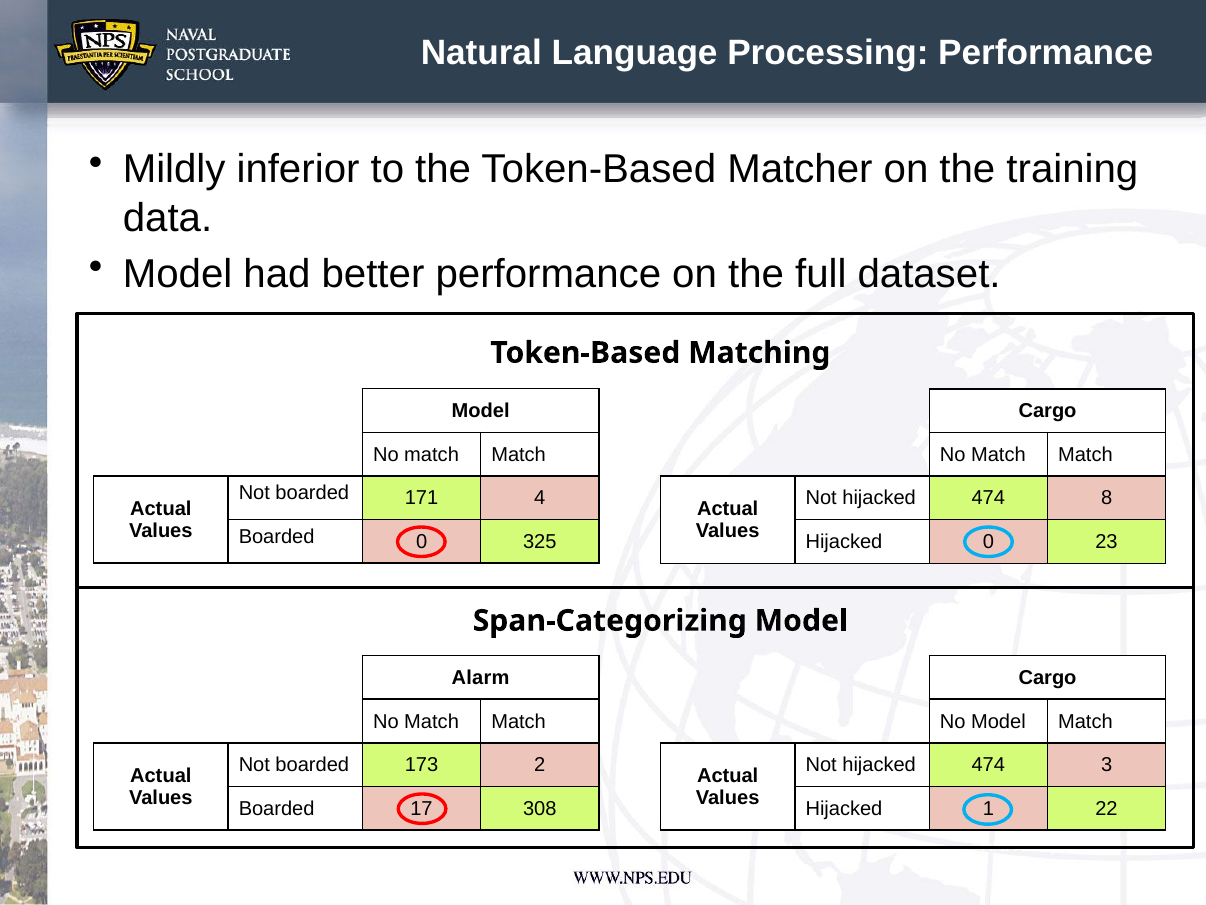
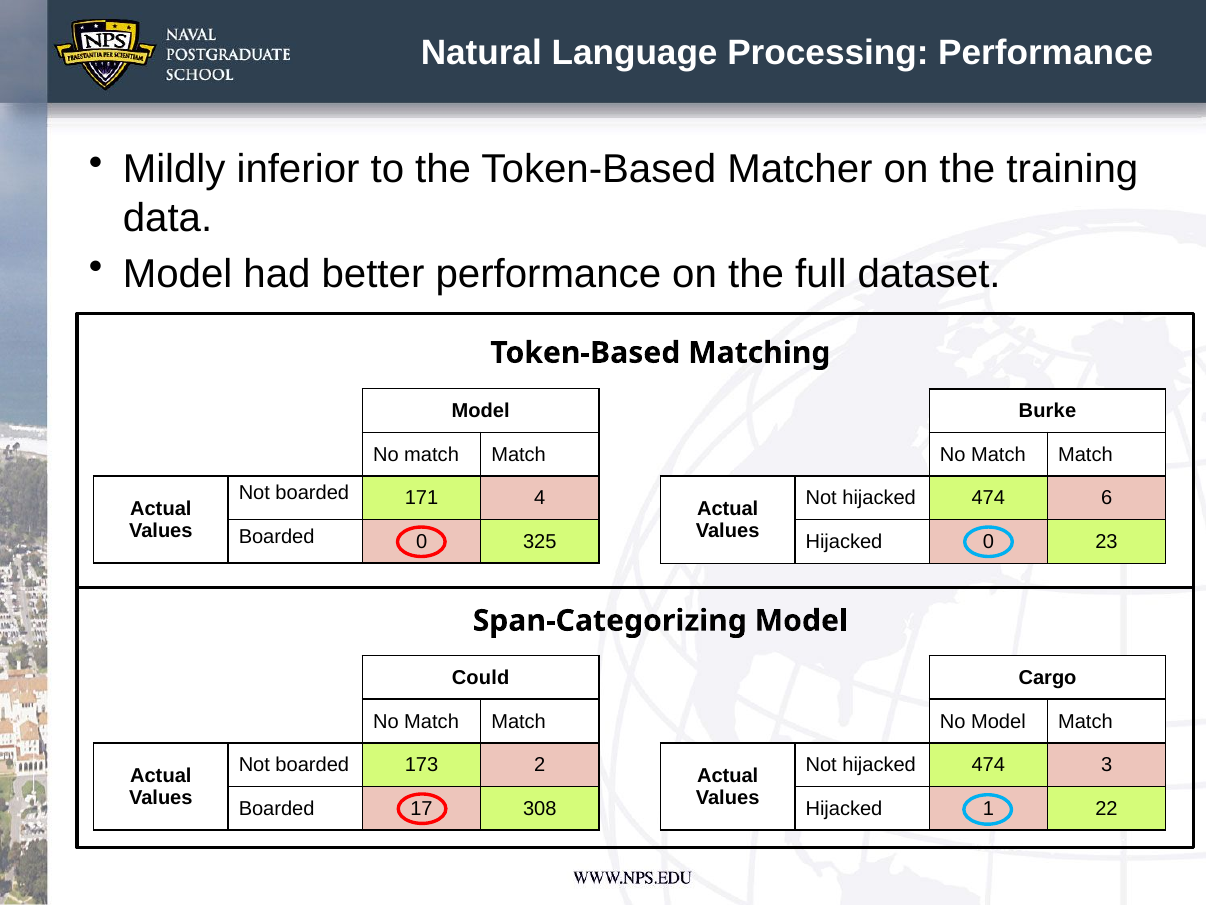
Cargo: Cargo -> Burke (1047, 411)
8: 8 -> 6 (1107, 498)
Alarm: Alarm -> Could (481, 677)
